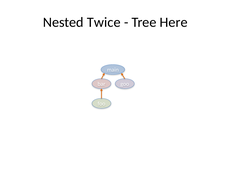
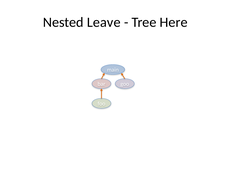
Twice: Twice -> Leave (104, 22)
